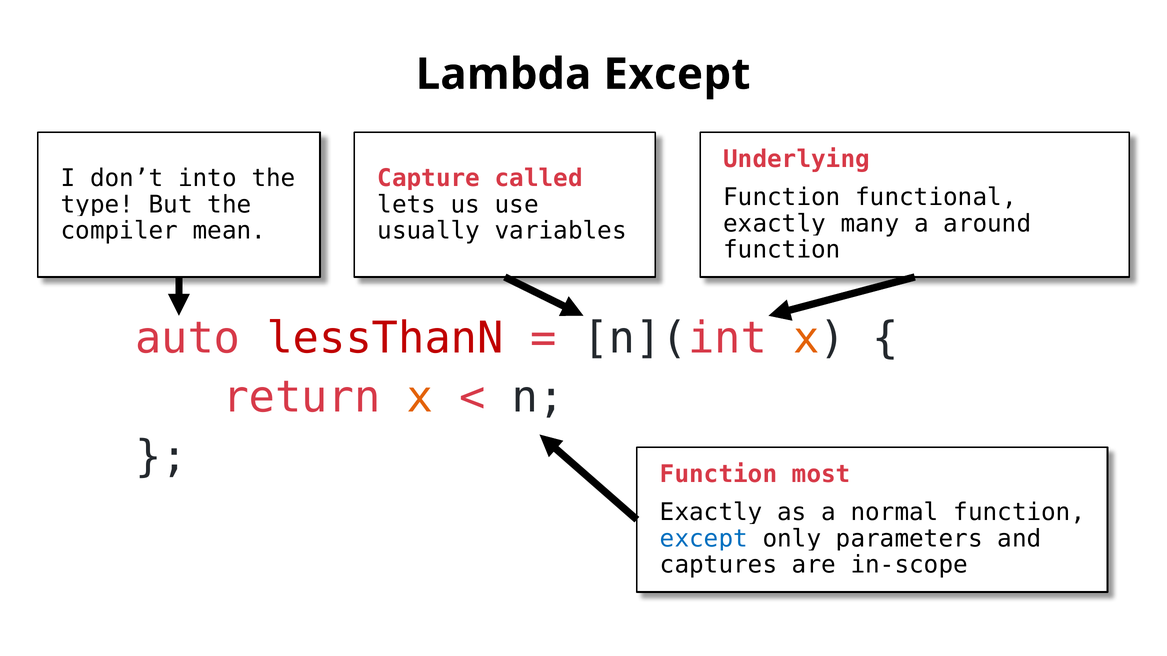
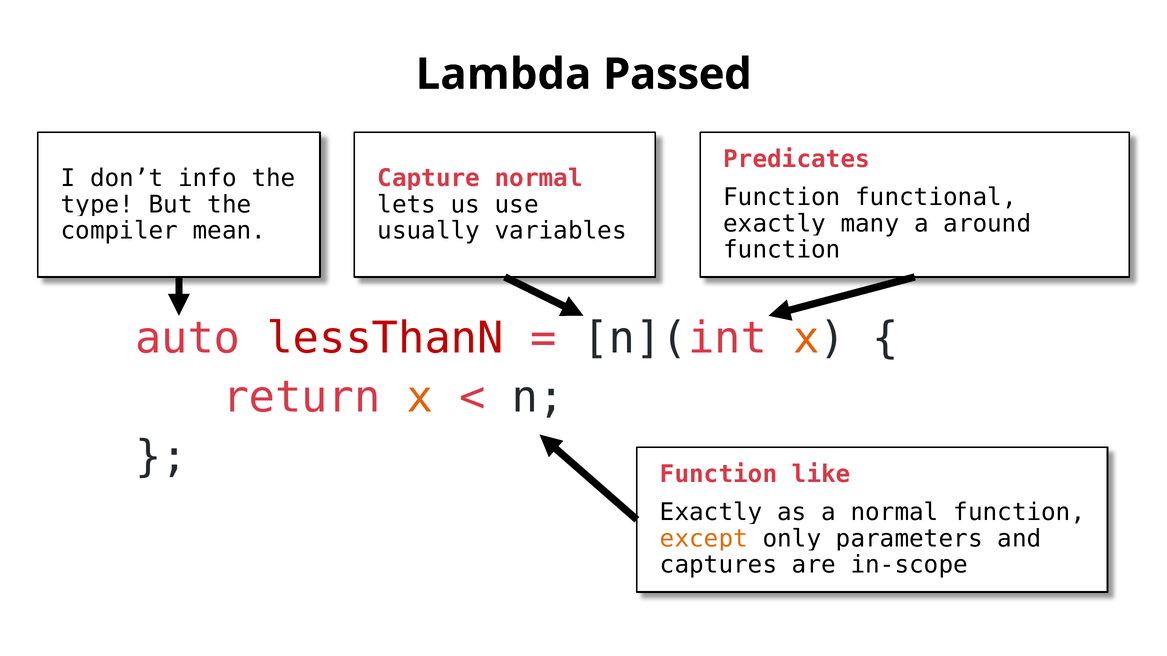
Lambda Except: Except -> Passed (677, 74)
Underlying: Underlying -> Predicates (797, 159)
into: into -> info (207, 178)
Capture called: called -> normal (539, 178)
most: most -> like (821, 474)
except colour: blue -> orange (704, 539)
